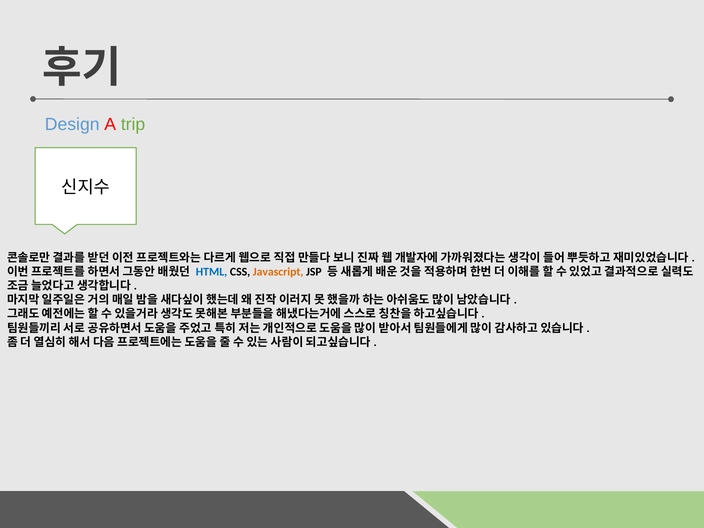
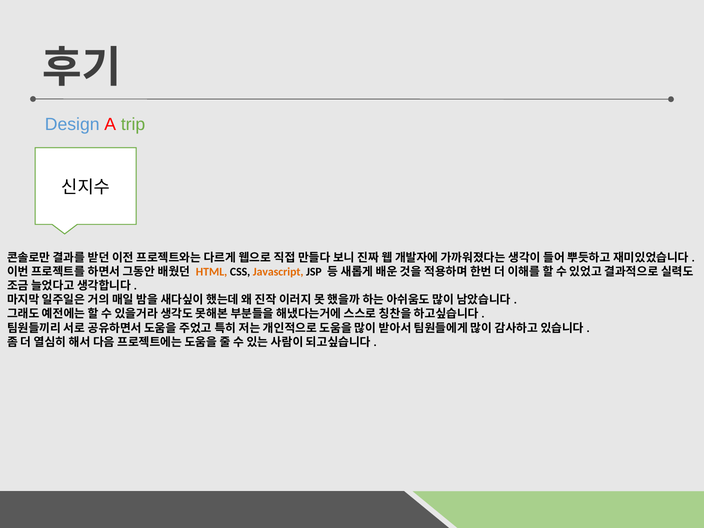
HTML colour: blue -> orange (212, 272)
